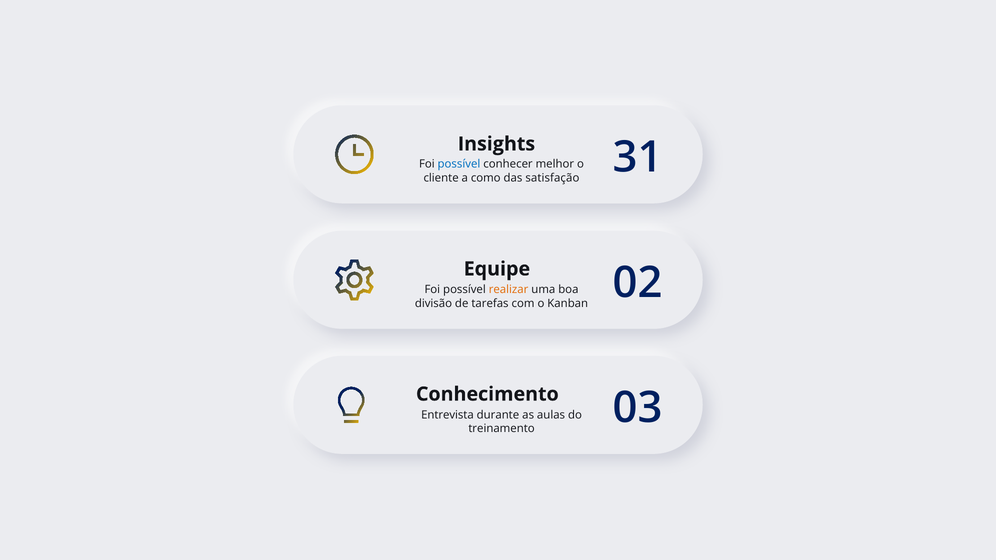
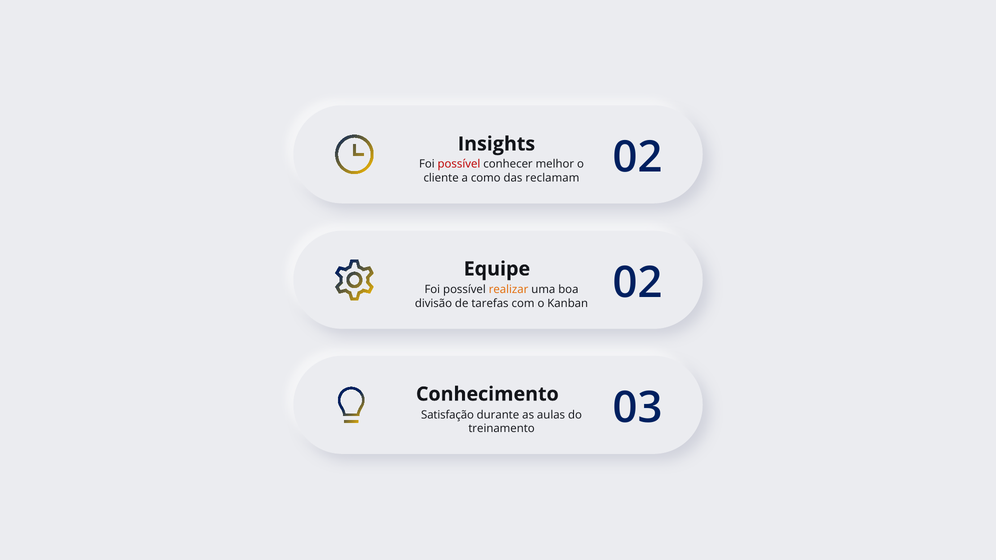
Insights 31: 31 -> 02 (638, 158)
possível colour: blue -> red (459, 164)
satisfação: satisfação -> reclamam (552, 178)
Entrevista: Entrevista -> Satisfação (447, 415)
